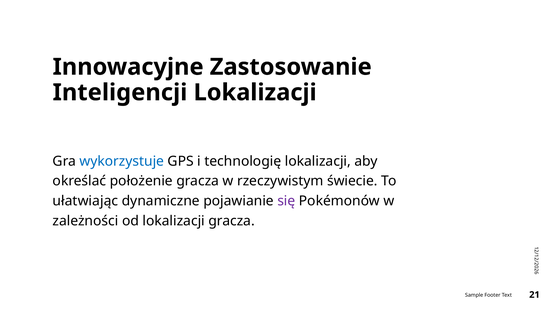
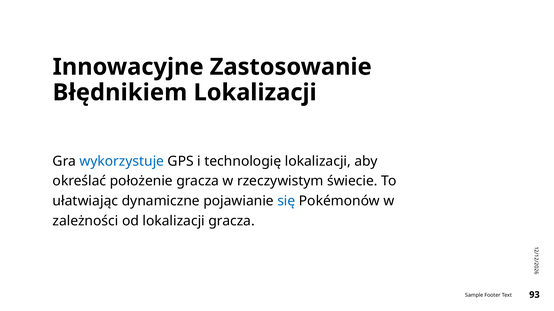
Inteligencji: Inteligencji -> Błędnikiem (120, 93)
się colour: purple -> blue (286, 201)
21: 21 -> 93 (534, 295)
